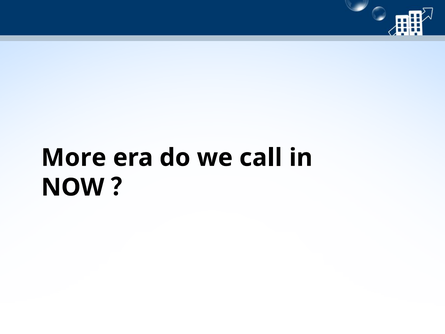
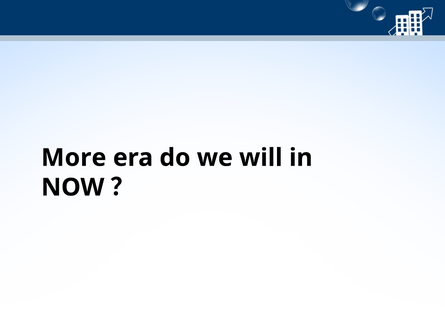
call: call -> will (261, 158)
